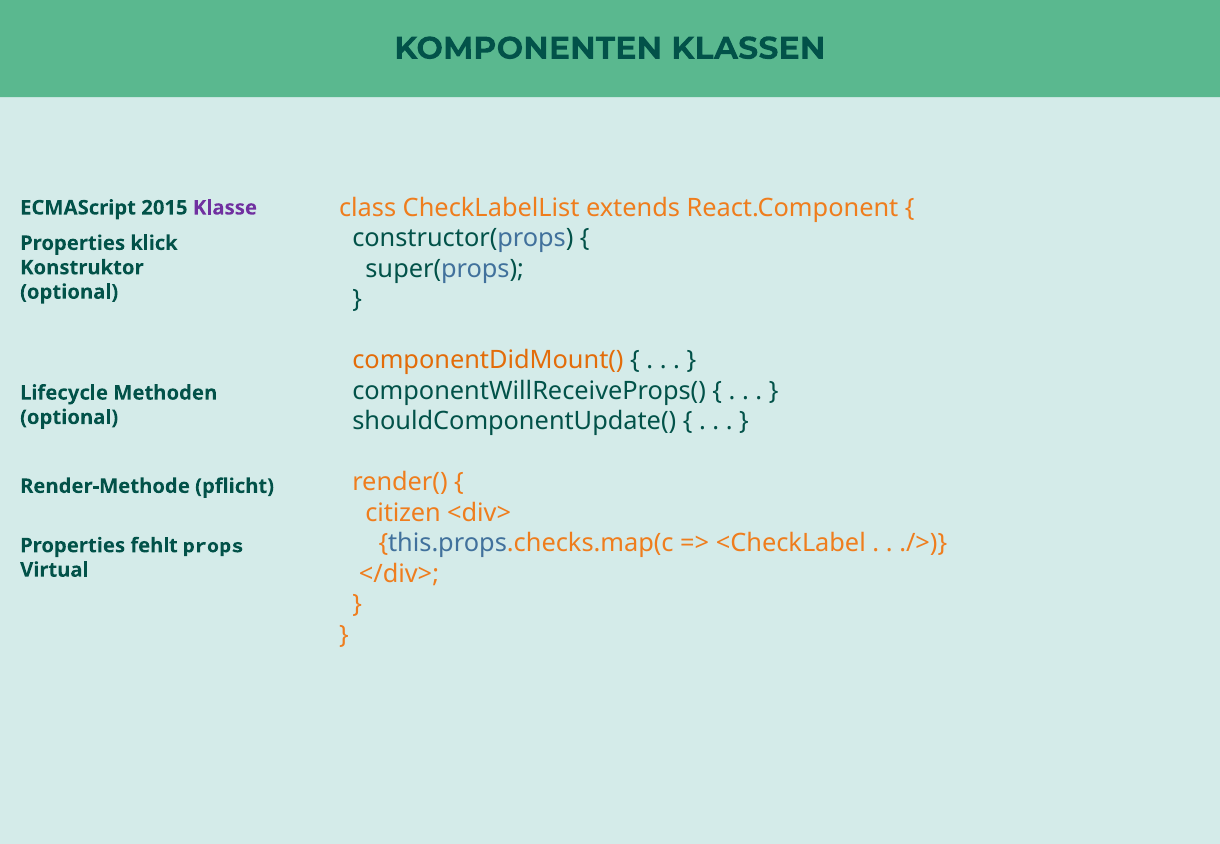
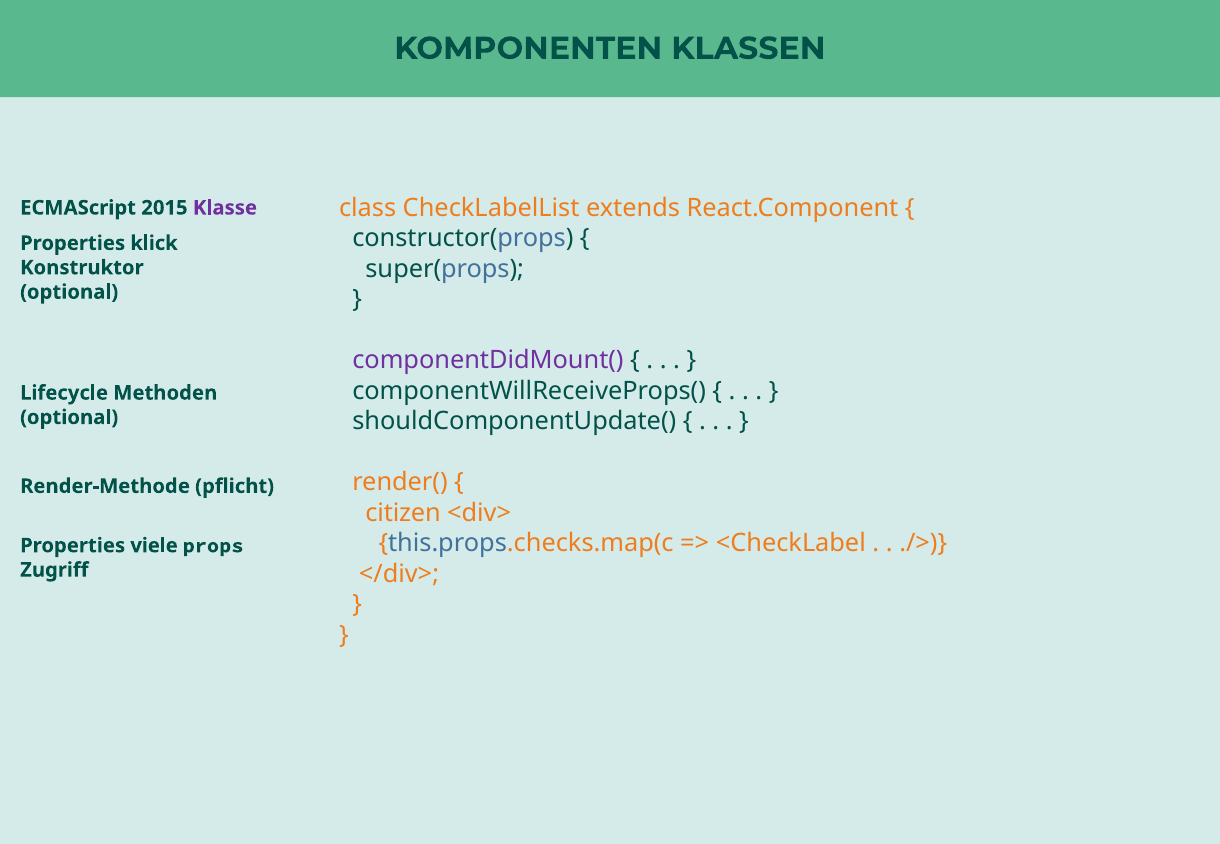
componentDidMount( colour: orange -> purple (488, 361)
fehlt: fehlt -> viele (154, 546)
Virtual: Virtual -> Zugriff (54, 570)
